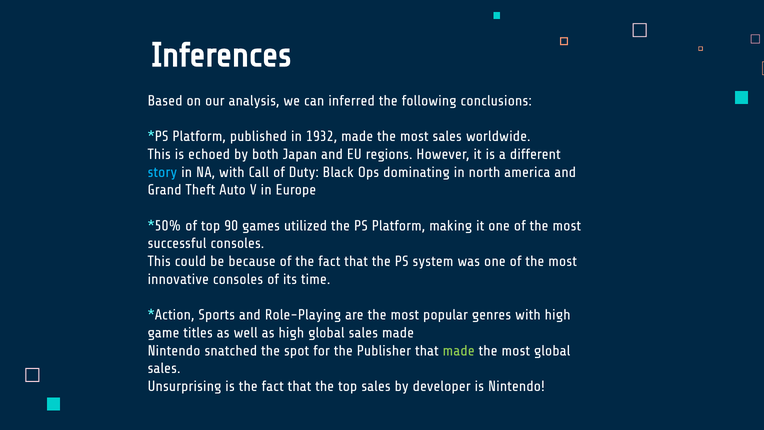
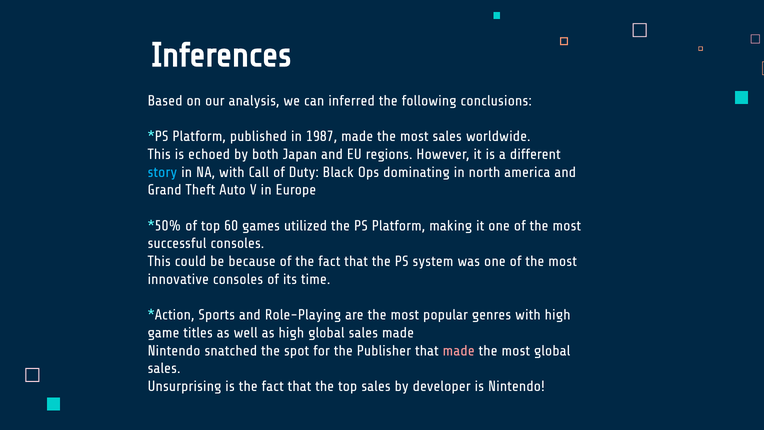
1932: 1932 -> 1987 (322, 136)
90: 90 -> 60 (231, 226)
made colour: light green -> pink (459, 350)
